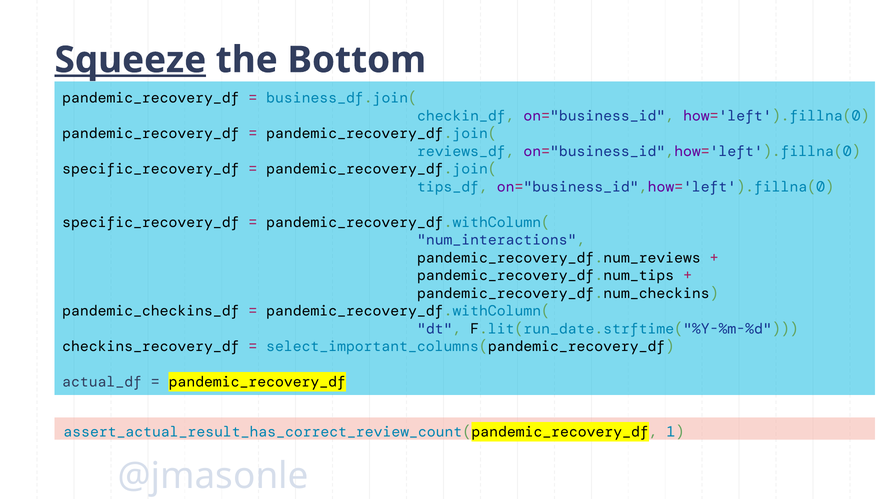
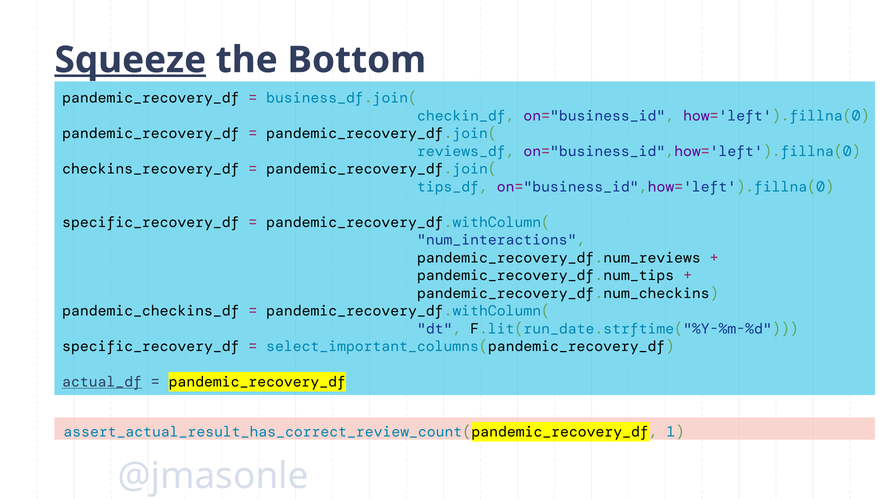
specific_recovery_df: specific_recovery_df -> checkins_recovery_df (151, 169)
checkins_recovery_df: checkins_recovery_df -> specific_recovery_df (151, 346)
actual_df underline: none -> present (102, 382)
